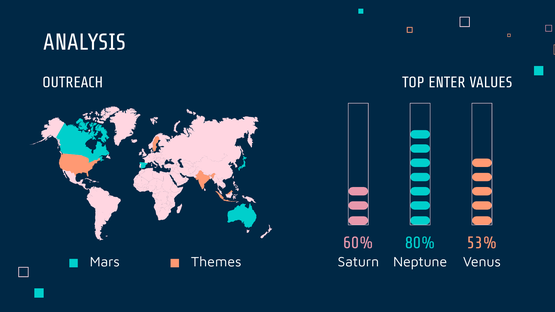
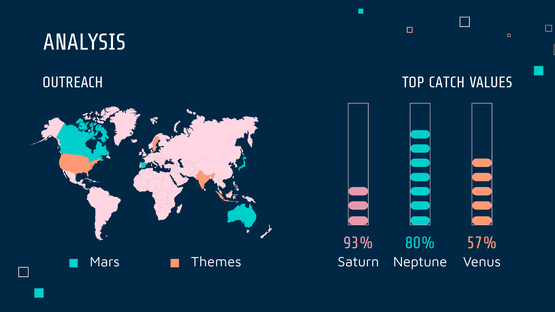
ENTER: ENTER -> CATCH (447, 83)
60%: 60% -> 93% (358, 243)
53%: 53% -> 57% (482, 243)
